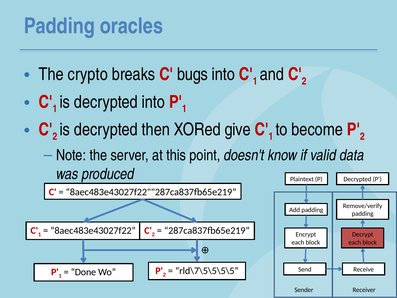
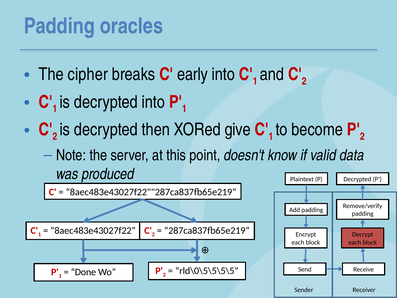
crypto: crypto -> cipher (88, 74)
bugs: bugs -> early (192, 74)
rld\7\5\5\5\5: rld\7\5\5\5\5 -> rld\0\5\5\5\5 (207, 271)
